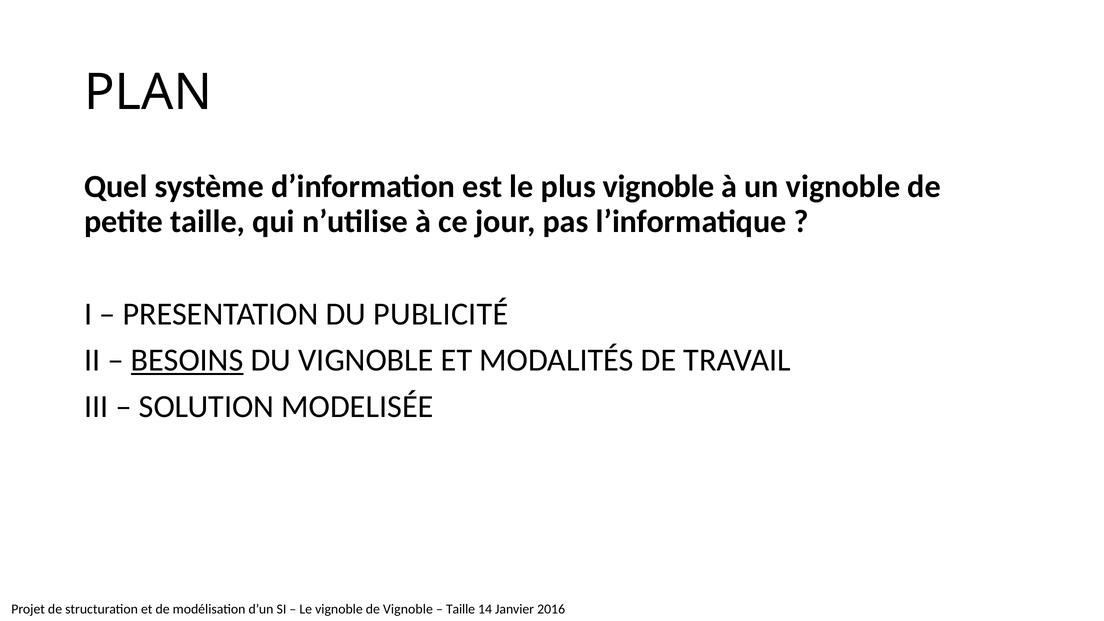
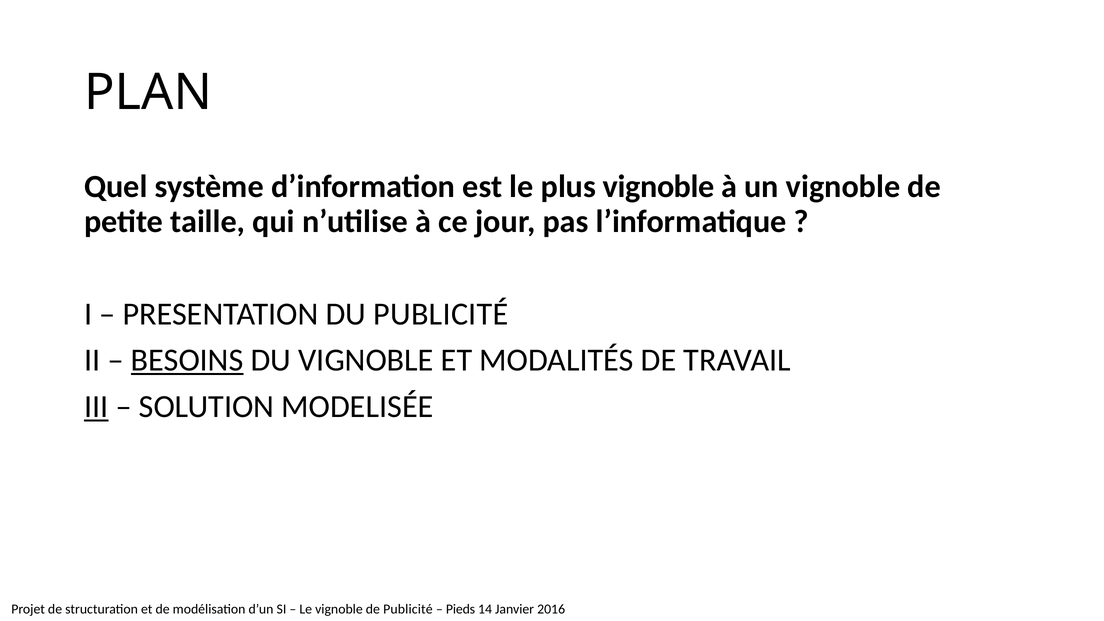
III underline: none -> present (96, 407)
de Vignoble: Vignoble -> Publicité (408, 609)
Taille: Taille -> Pieds (461, 609)
